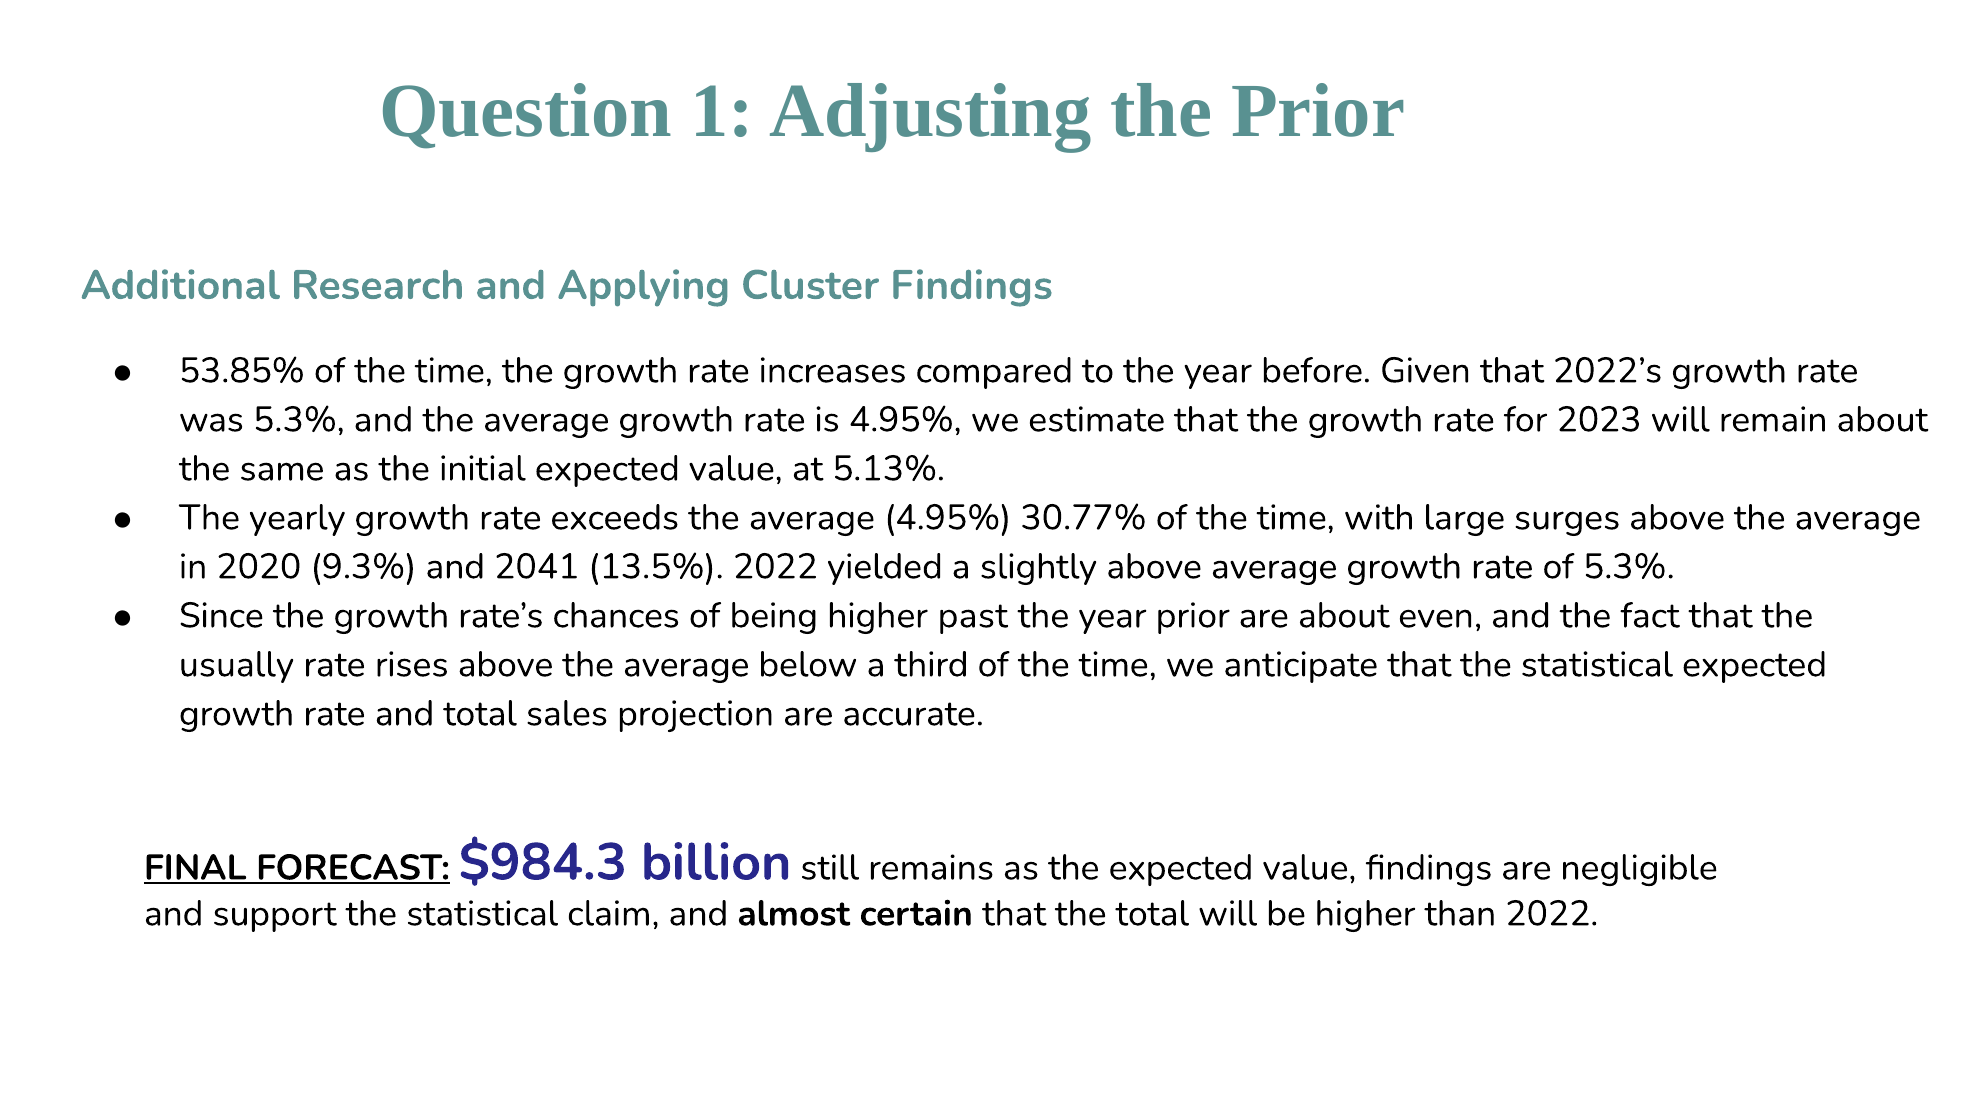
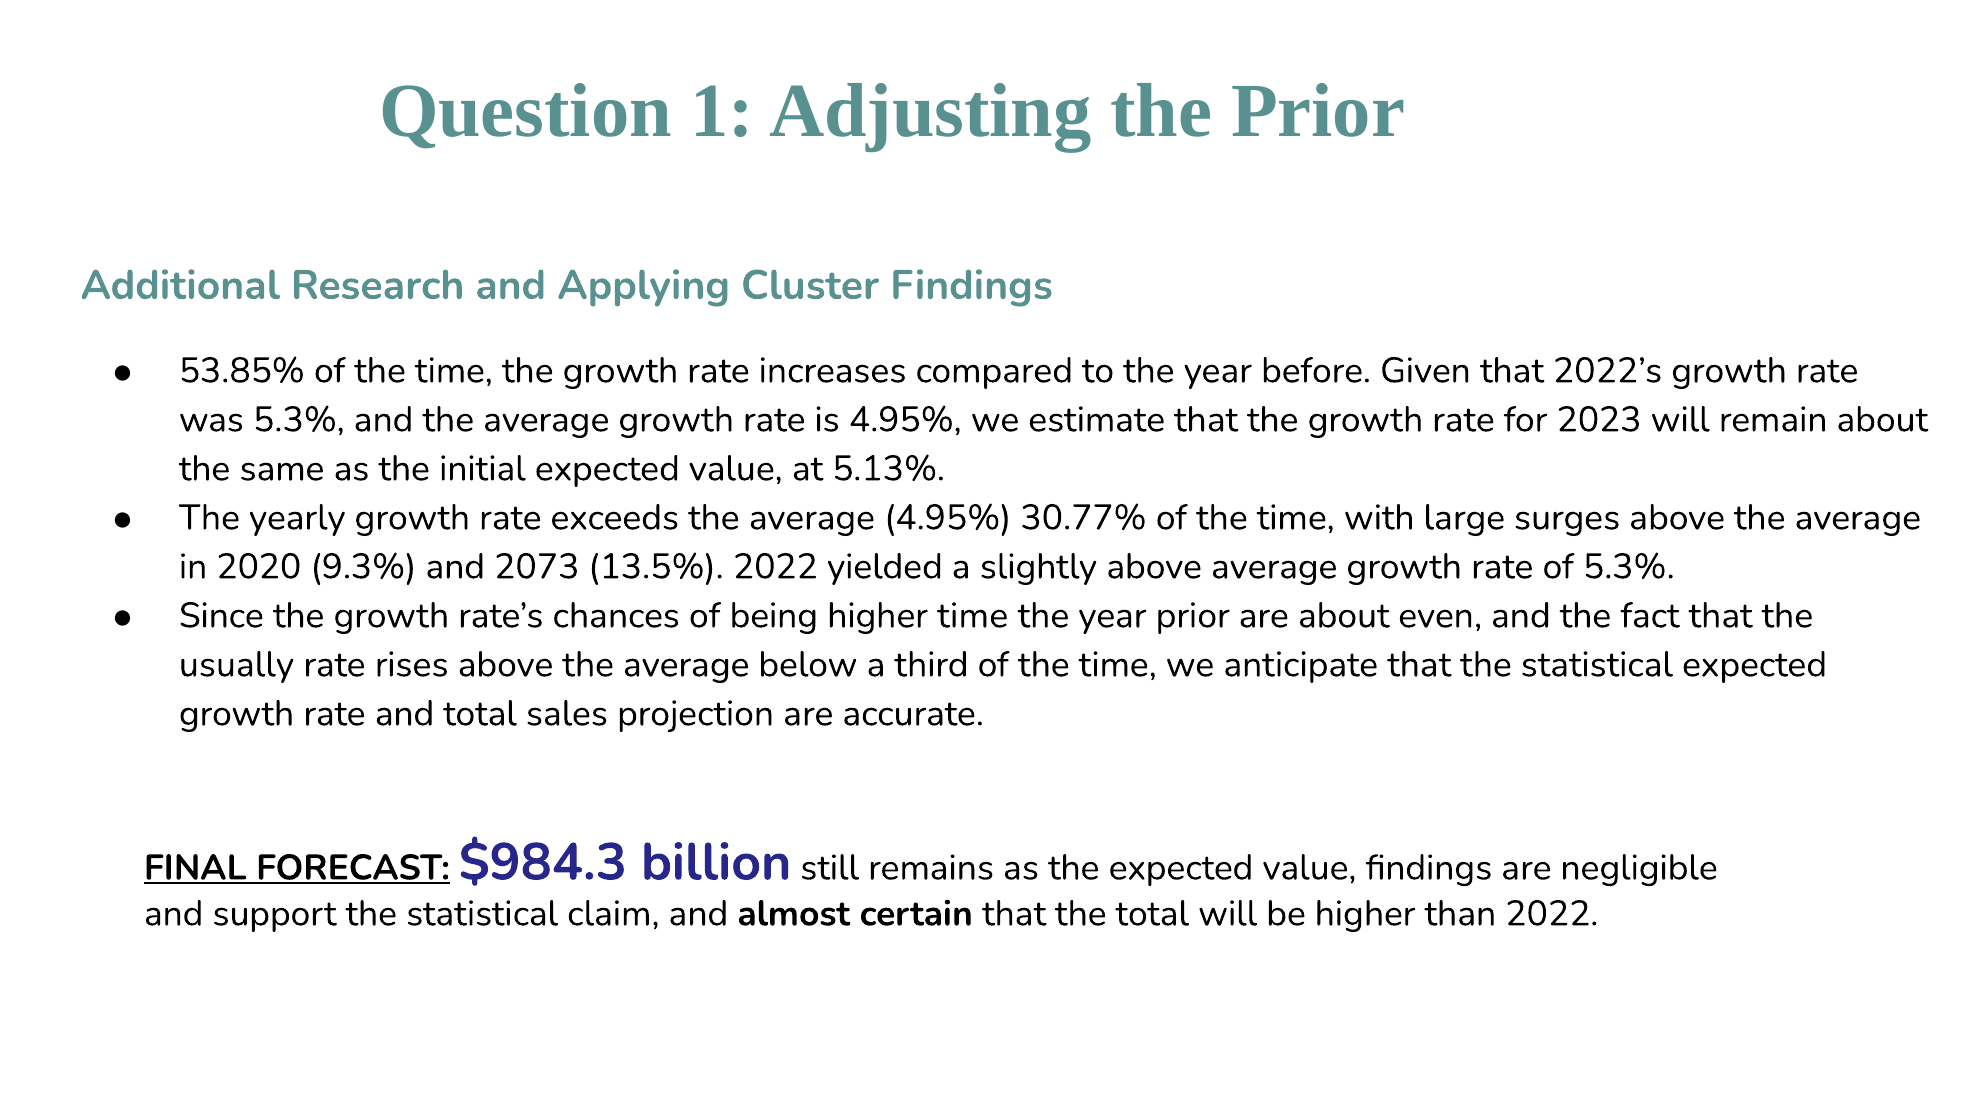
2041: 2041 -> 2073 (537, 567)
higher past: past -> time (973, 616)
